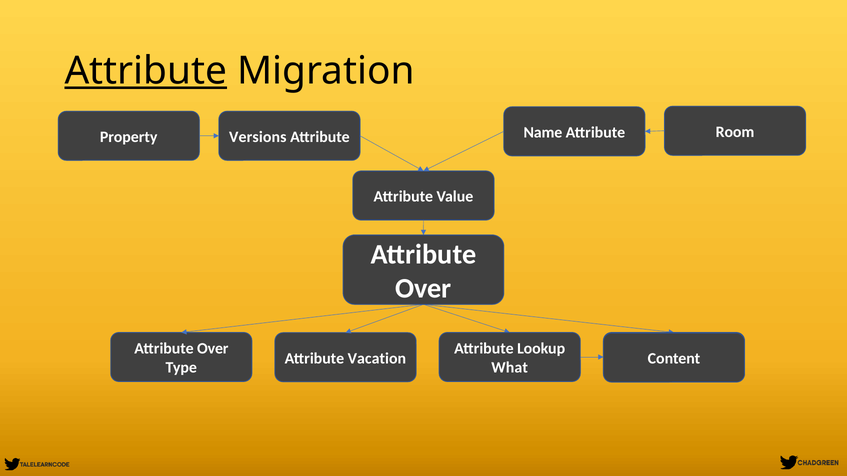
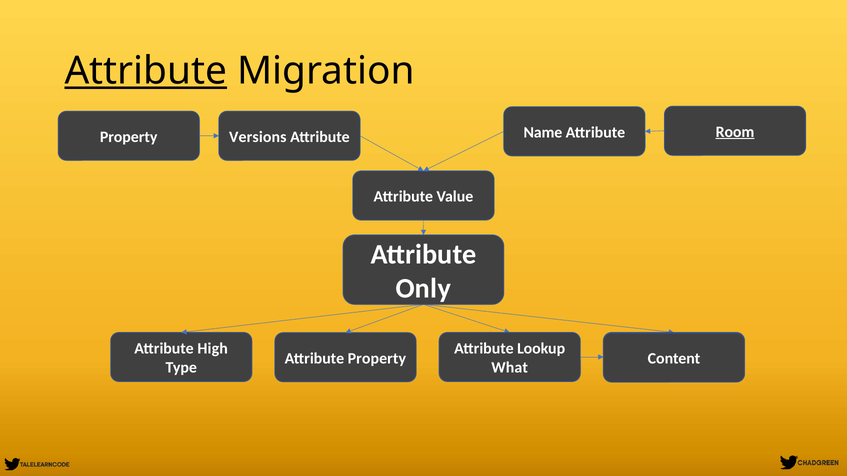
Room underline: none -> present (735, 132)
Over: Over -> Only (423, 289)
Over: Over -> High (213, 349)
Vacation: Vacation -> Property (377, 359)
